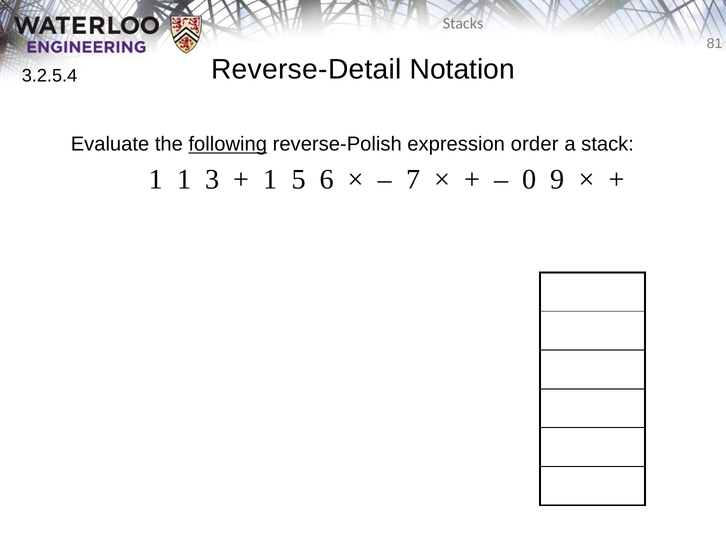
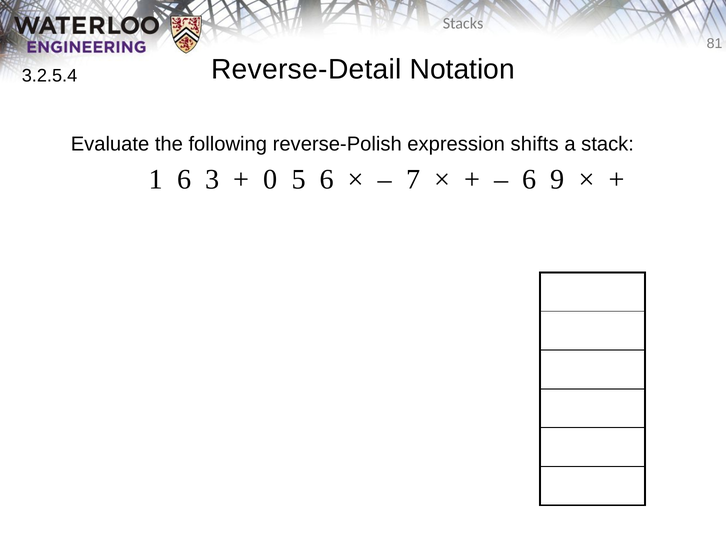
following underline: present -> none (228, 144)
order: order -> shifts (535, 144)
1 1: 1 -> 6 (184, 179)
1: 1 -> 0 (270, 179)
0: 0 -> 6 (529, 179)
